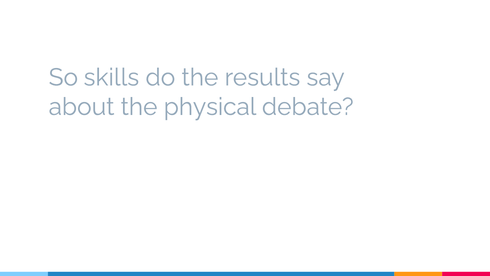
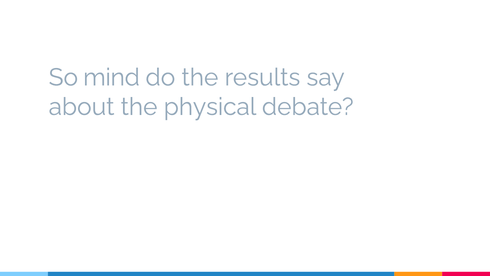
skills: skills -> mind (112, 77)
